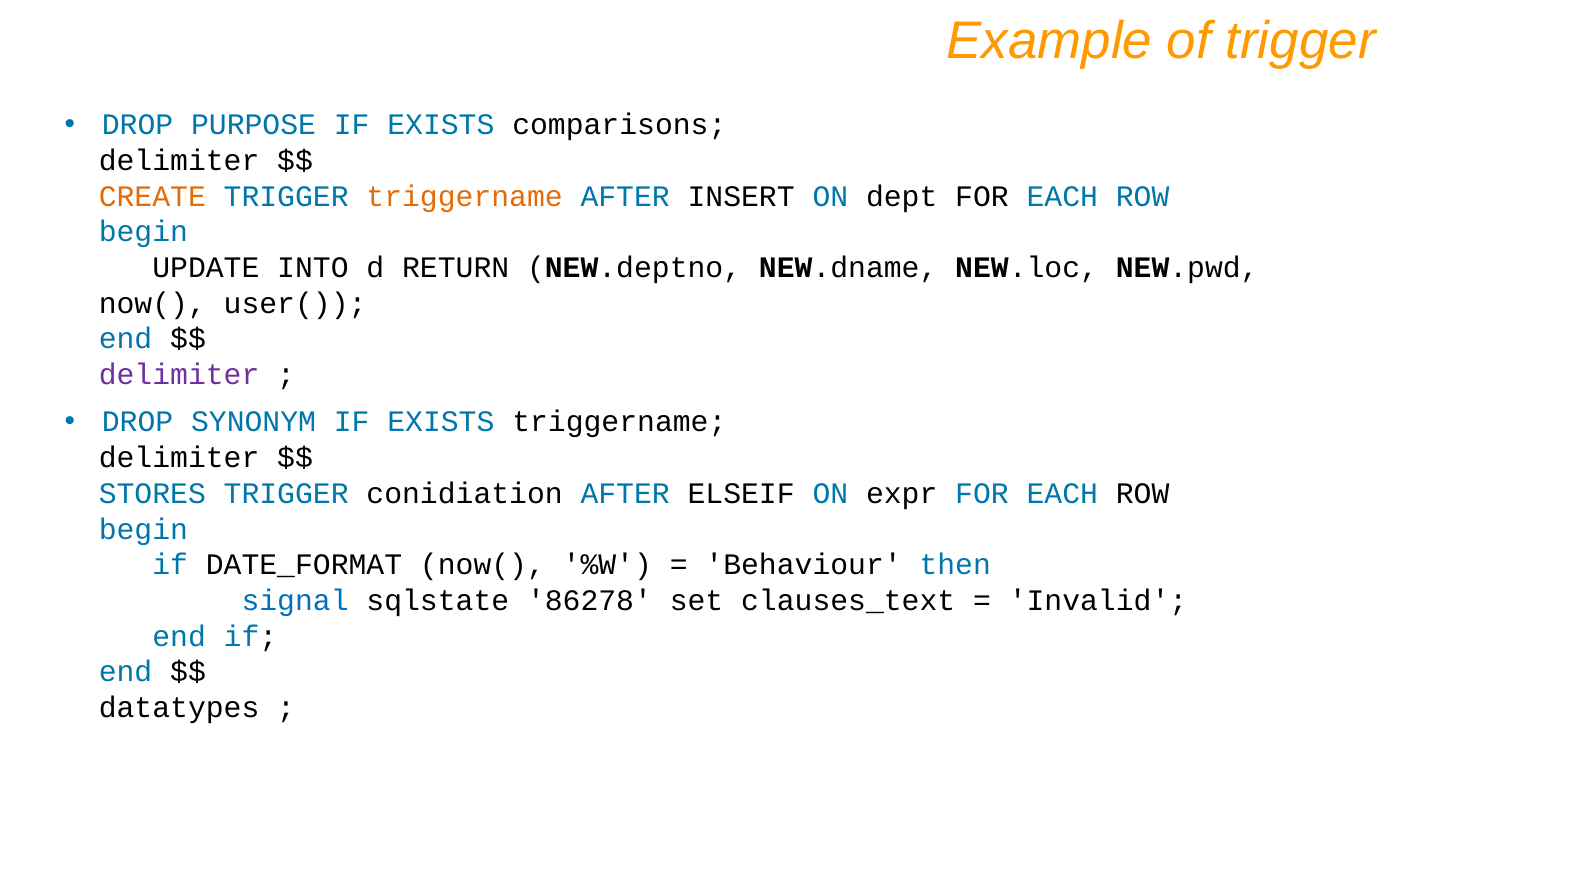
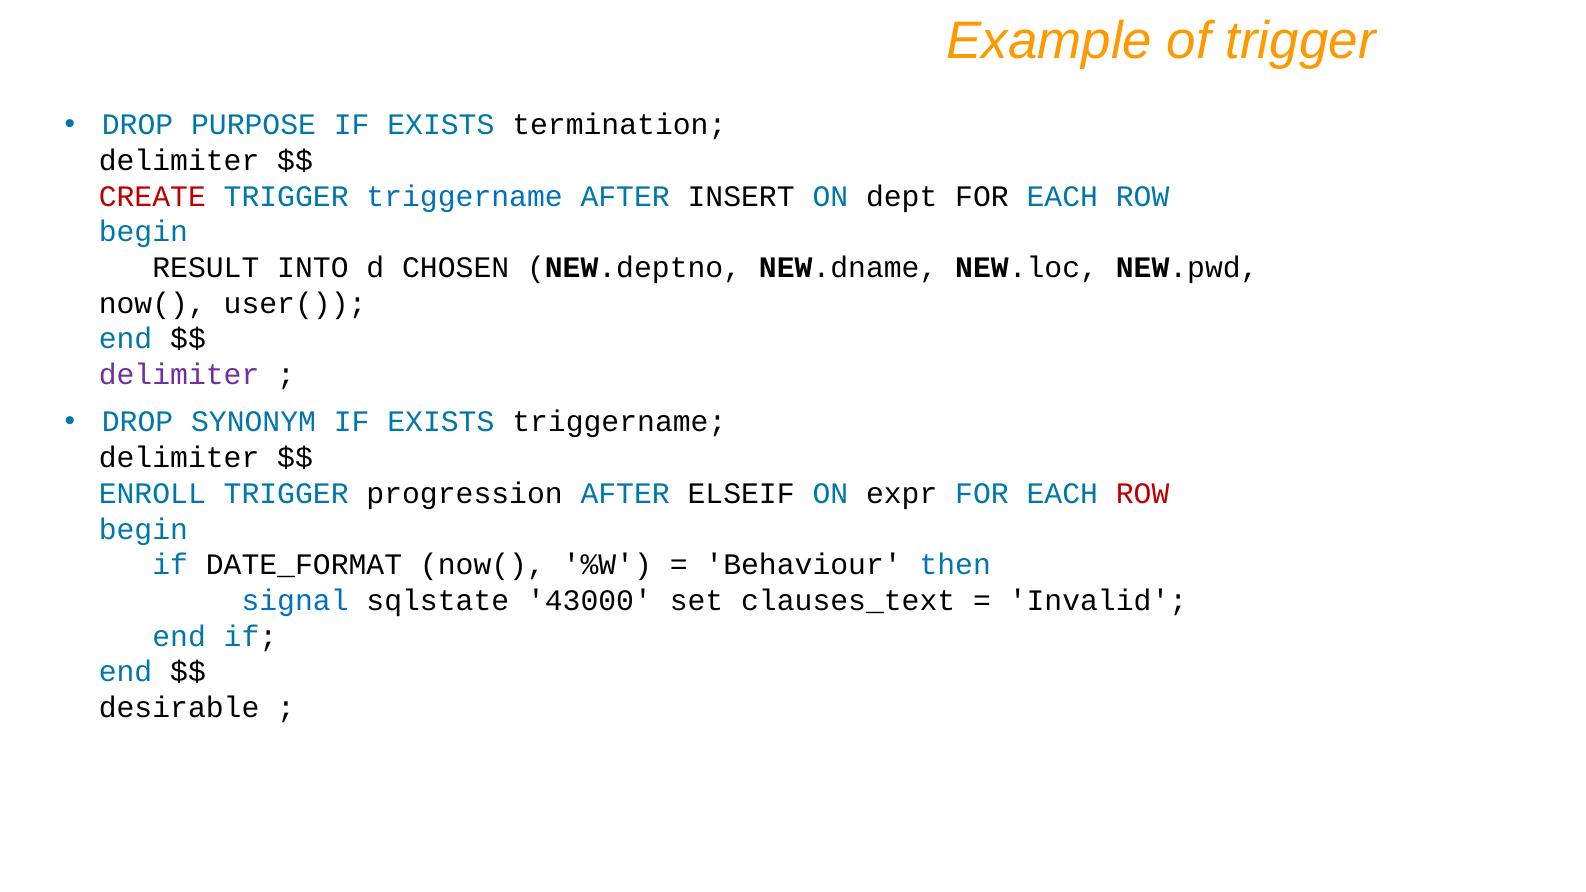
comparisons: comparisons -> termination (619, 125)
CREATE colour: orange -> red (152, 196)
triggername colour: orange -> blue (465, 196)
UPDATE: UPDATE -> RESULT (206, 268)
RETURN: RETURN -> CHOSEN (456, 268)
STORES: STORES -> ENROLL (152, 494)
conidiation: conidiation -> progression (465, 494)
ROW colour: black -> red (1143, 494)
86278: 86278 -> 43000 (589, 601)
datatypes: datatypes -> desirable (179, 708)
